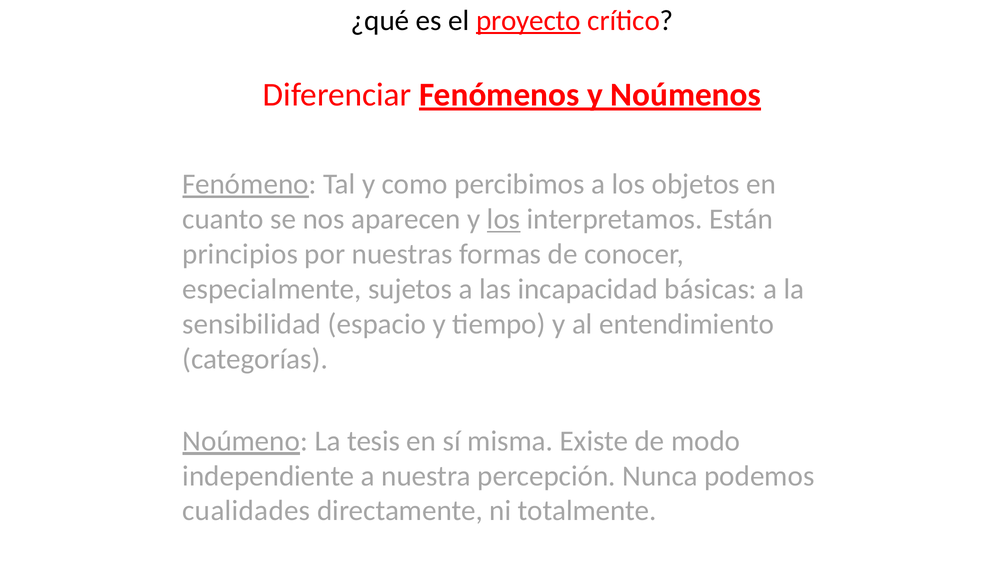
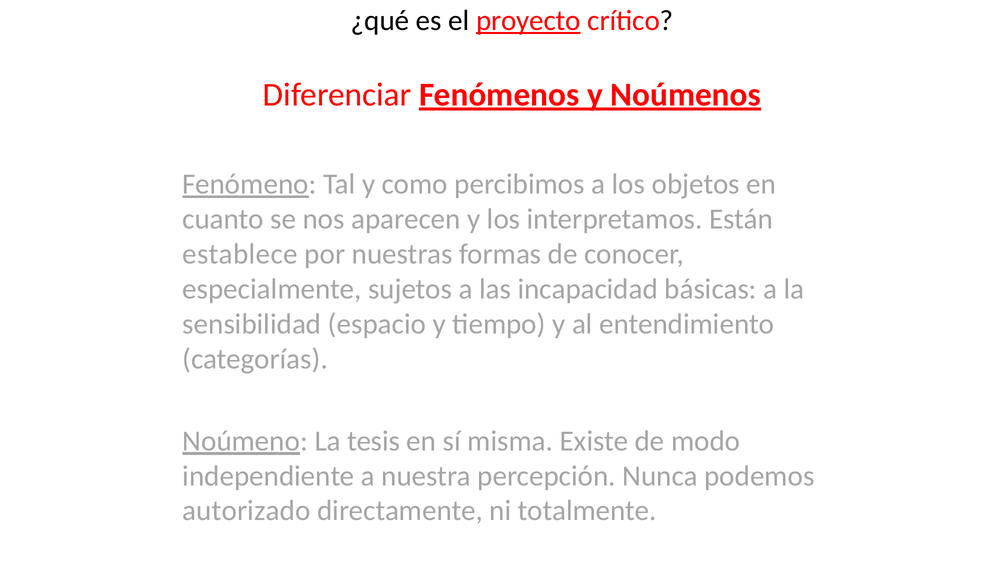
los underline: present -> none (504, 219)
principios: principios -> establece (240, 254)
cualidades: cualidades -> autorizado (246, 511)
